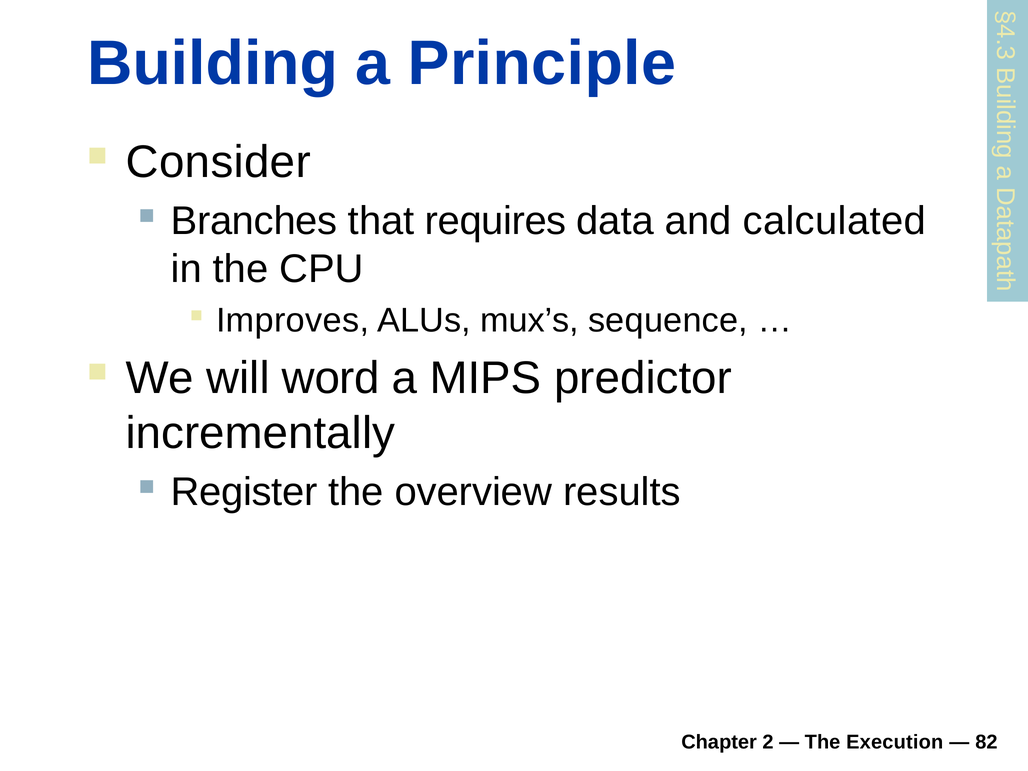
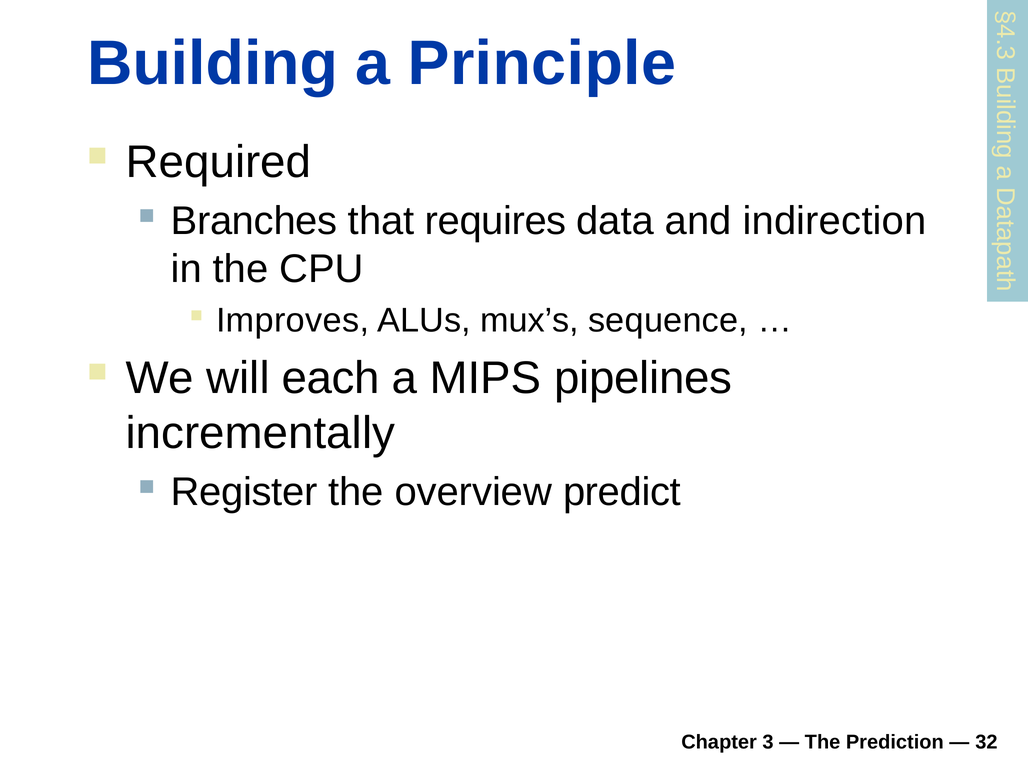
Consider: Consider -> Required (219, 162)
calculated: calculated -> indirection (835, 221)
word: word -> each (331, 378)
predictor: predictor -> pipelines (643, 378)
results: results -> predict (622, 492)
Chapter 2: 2 -> 3 (768, 742)
Execution: Execution -> Prediction (895, 742)
82: 82 -> 32 (986, 742)
